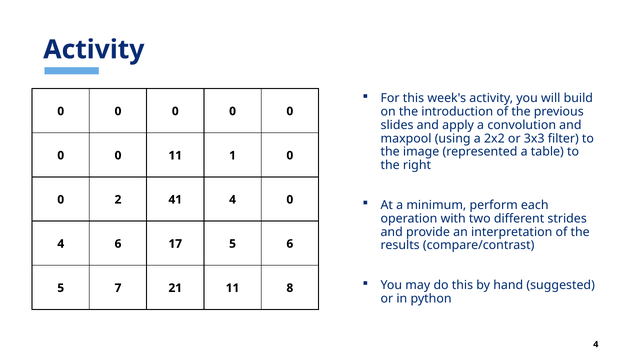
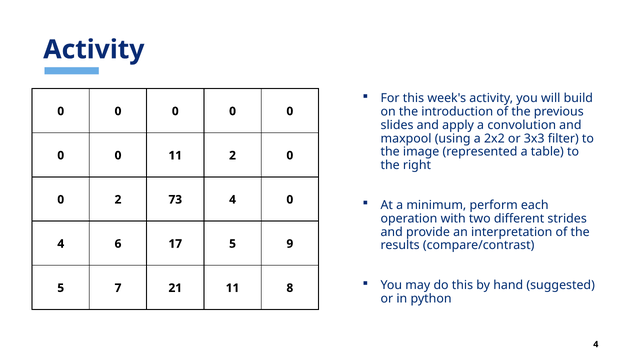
11 1: 1 -> 2 (233, 156)
41: 41 -> 73 (175, 200)
5 6: 6 -> 9 (290, 244)
